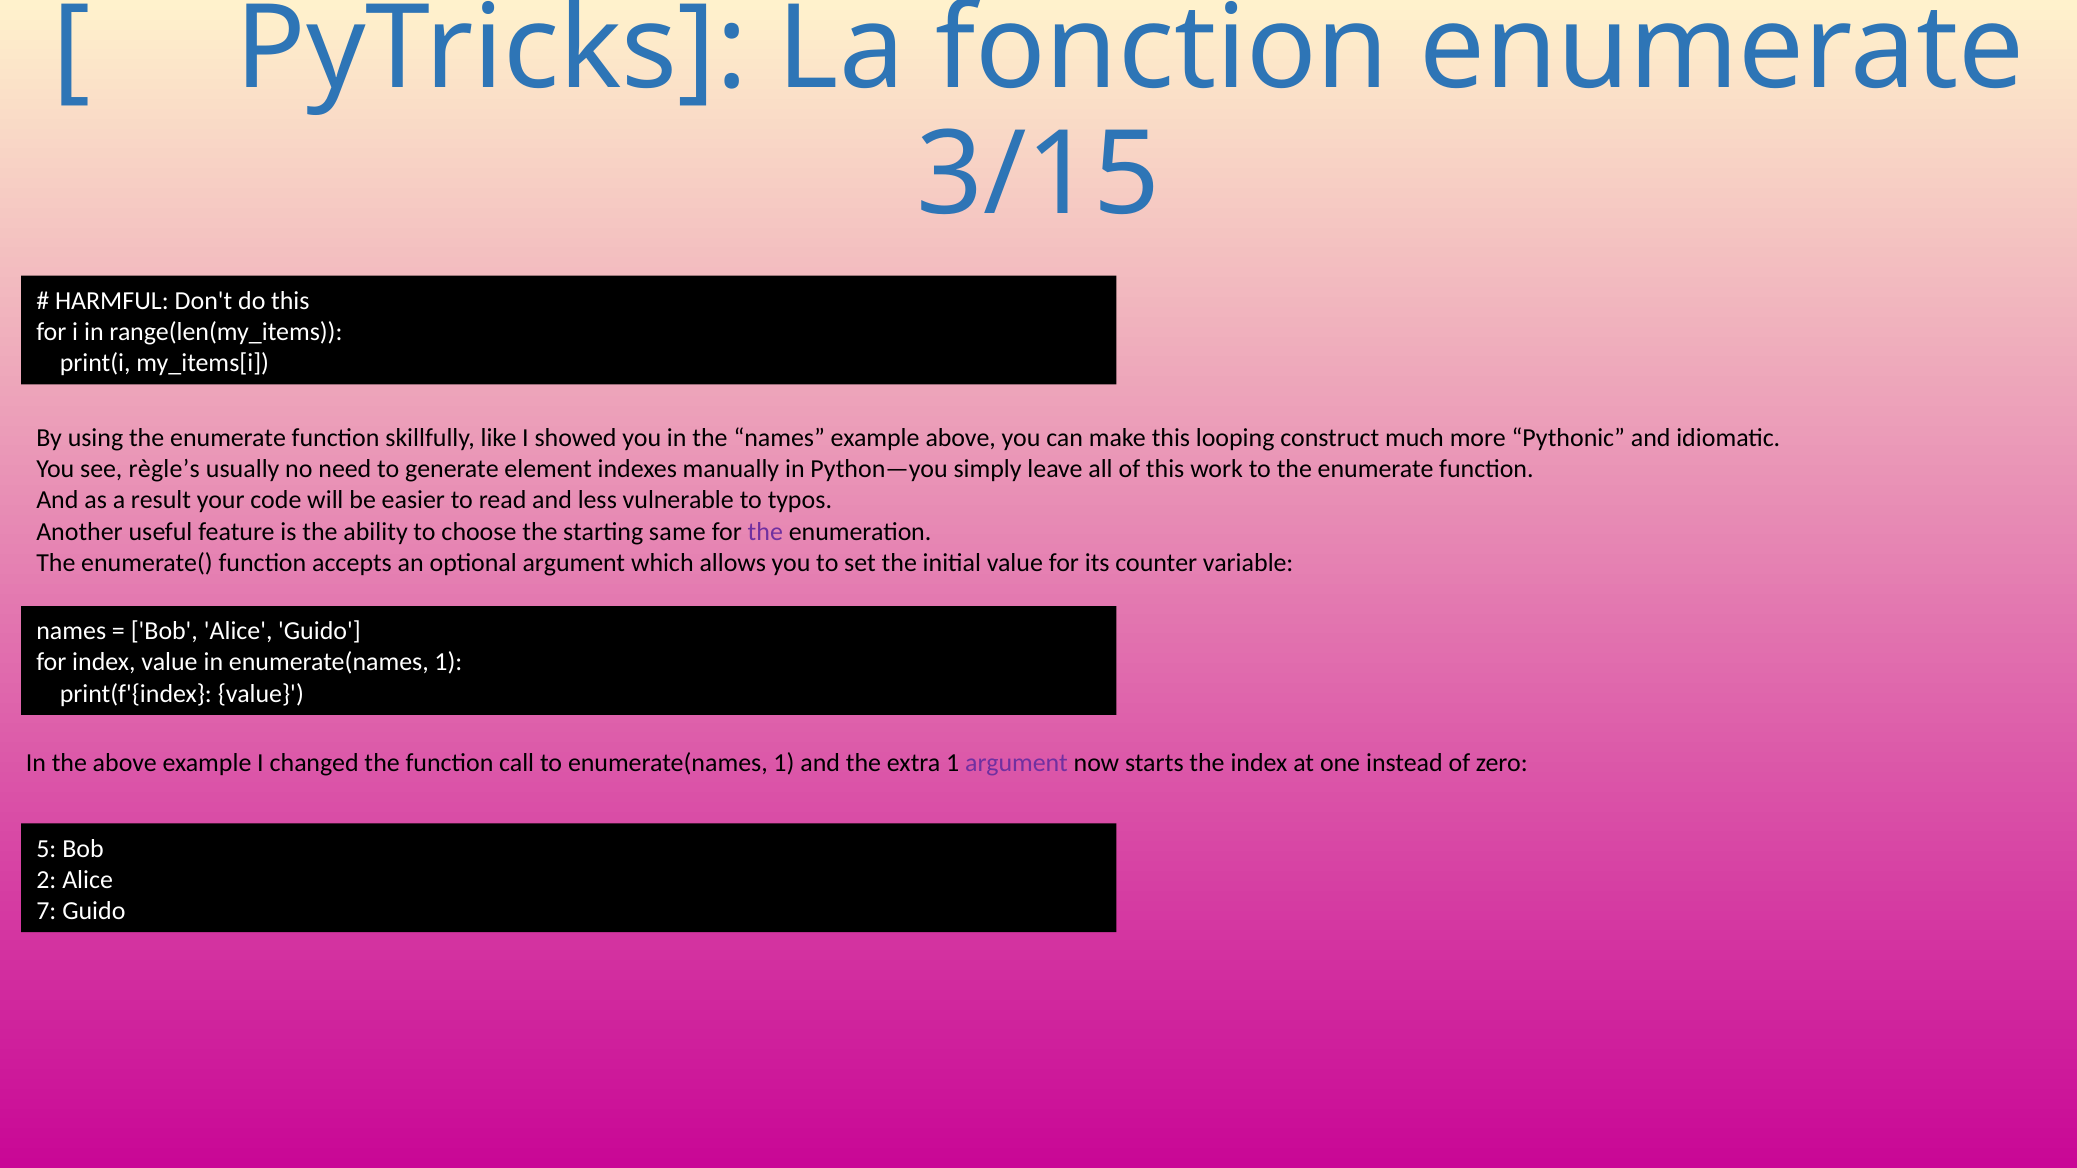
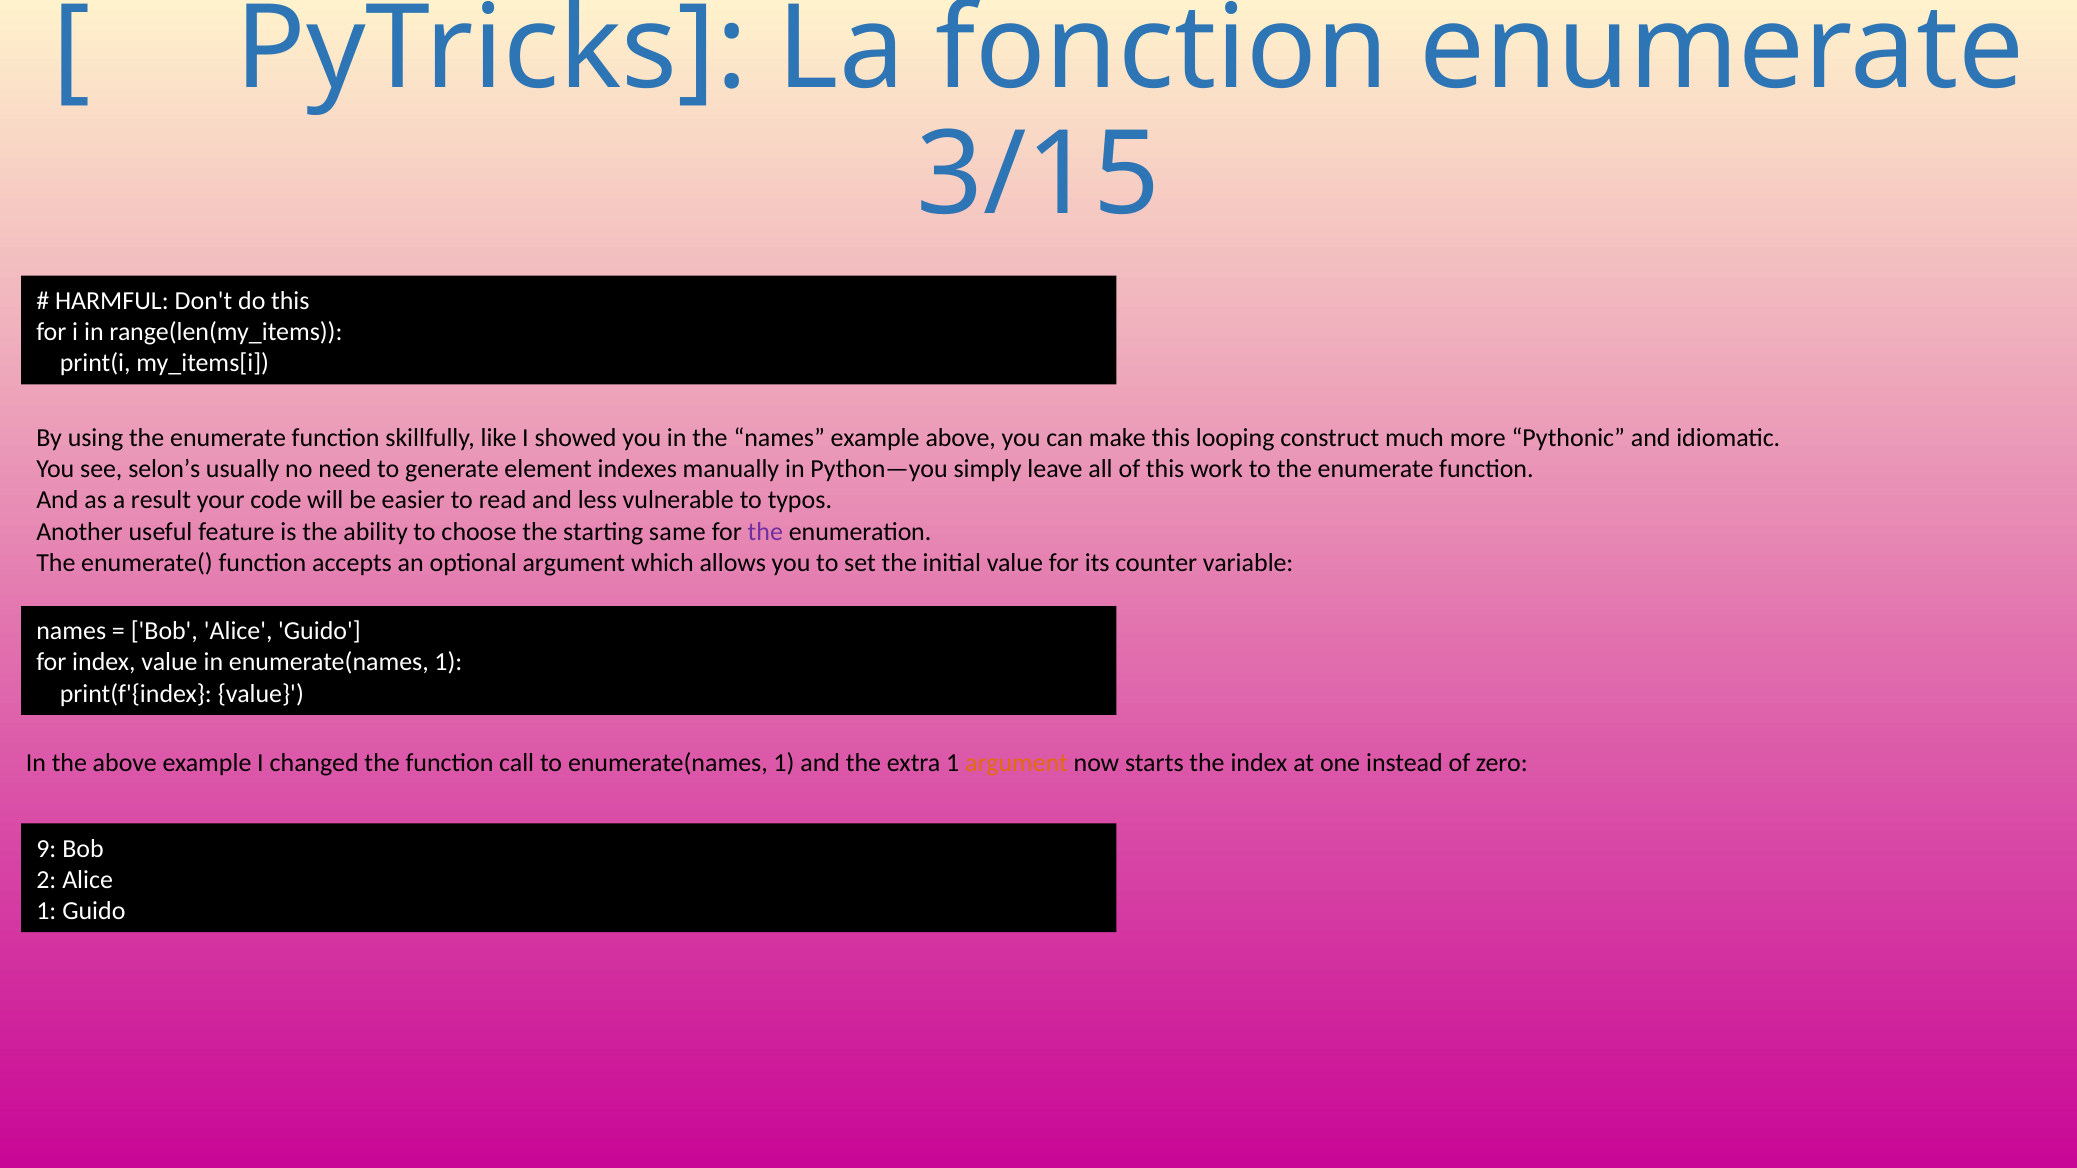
règle’s: règle’s -> selon’s (164, 469)
argument colour: purple -> orange (1016, 763)
5: 5 -> 9 (46, 849)
7: 7 -> 1 (46, 911)
